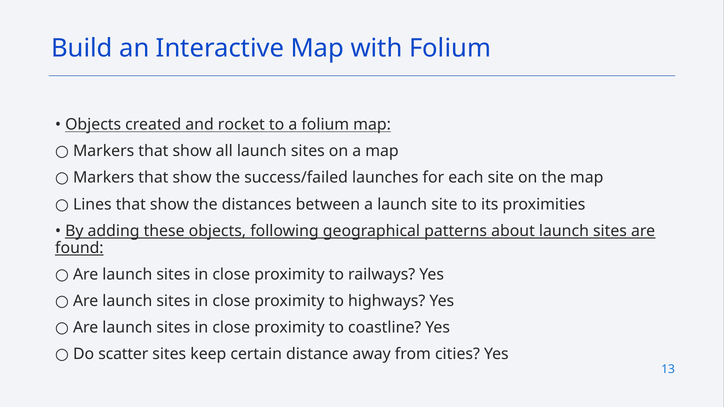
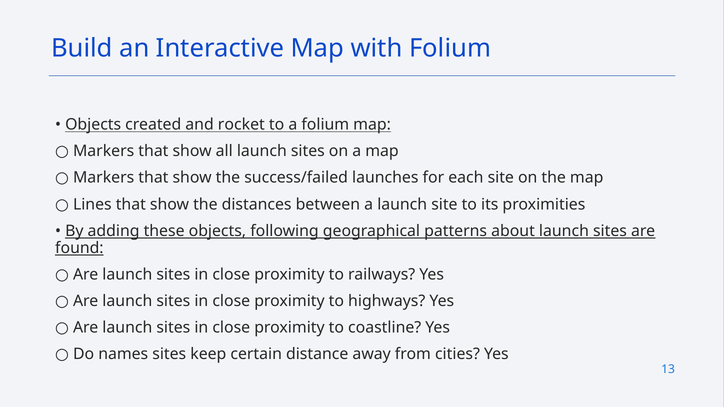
scatter: scatter -> names (123, 354)
